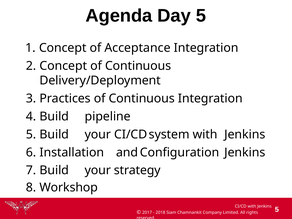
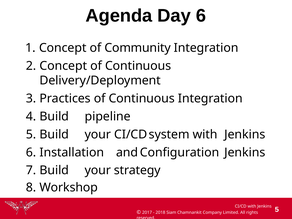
Day 5: 5 -> 6 (201, 16)
Acceptance: Acceptance -> Community (138, 48)
